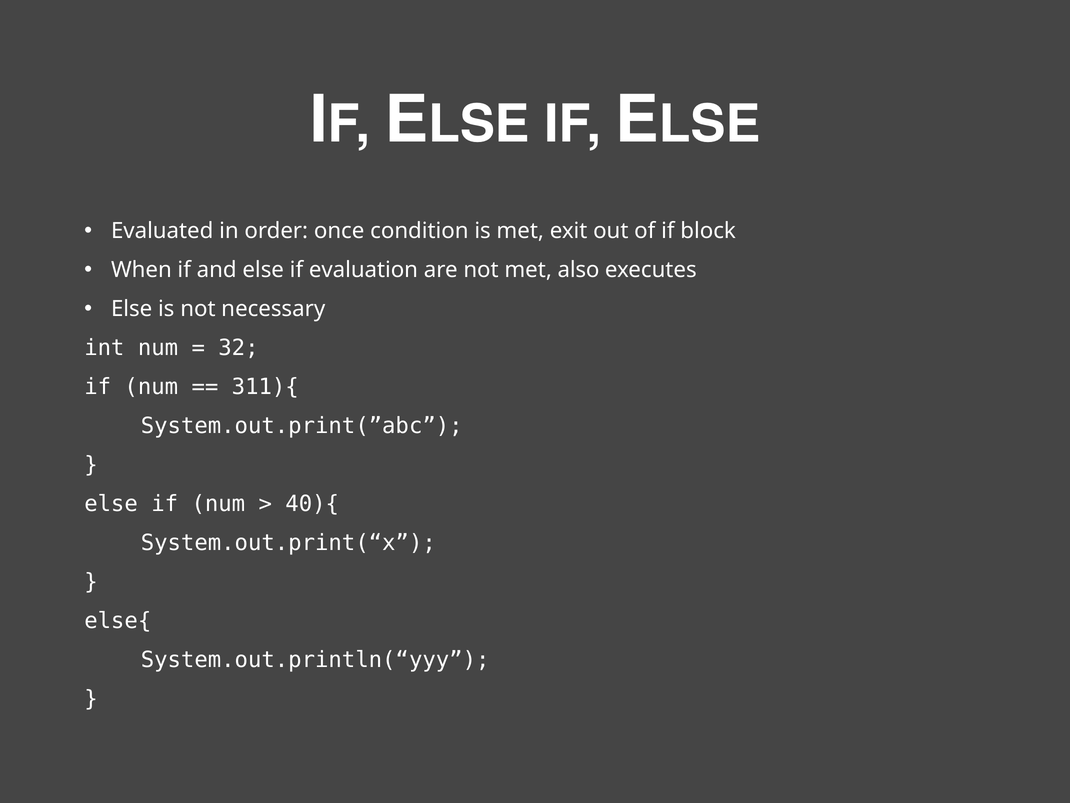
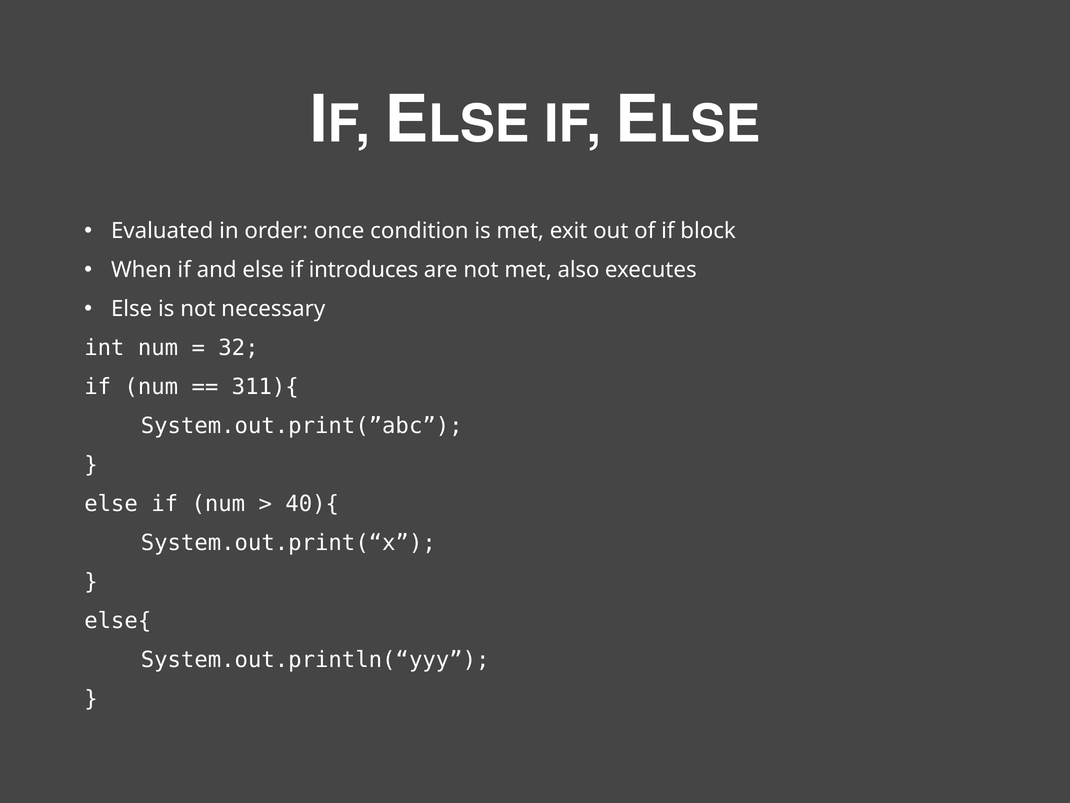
evaluation: evaluation -> introduces (364, 270)
